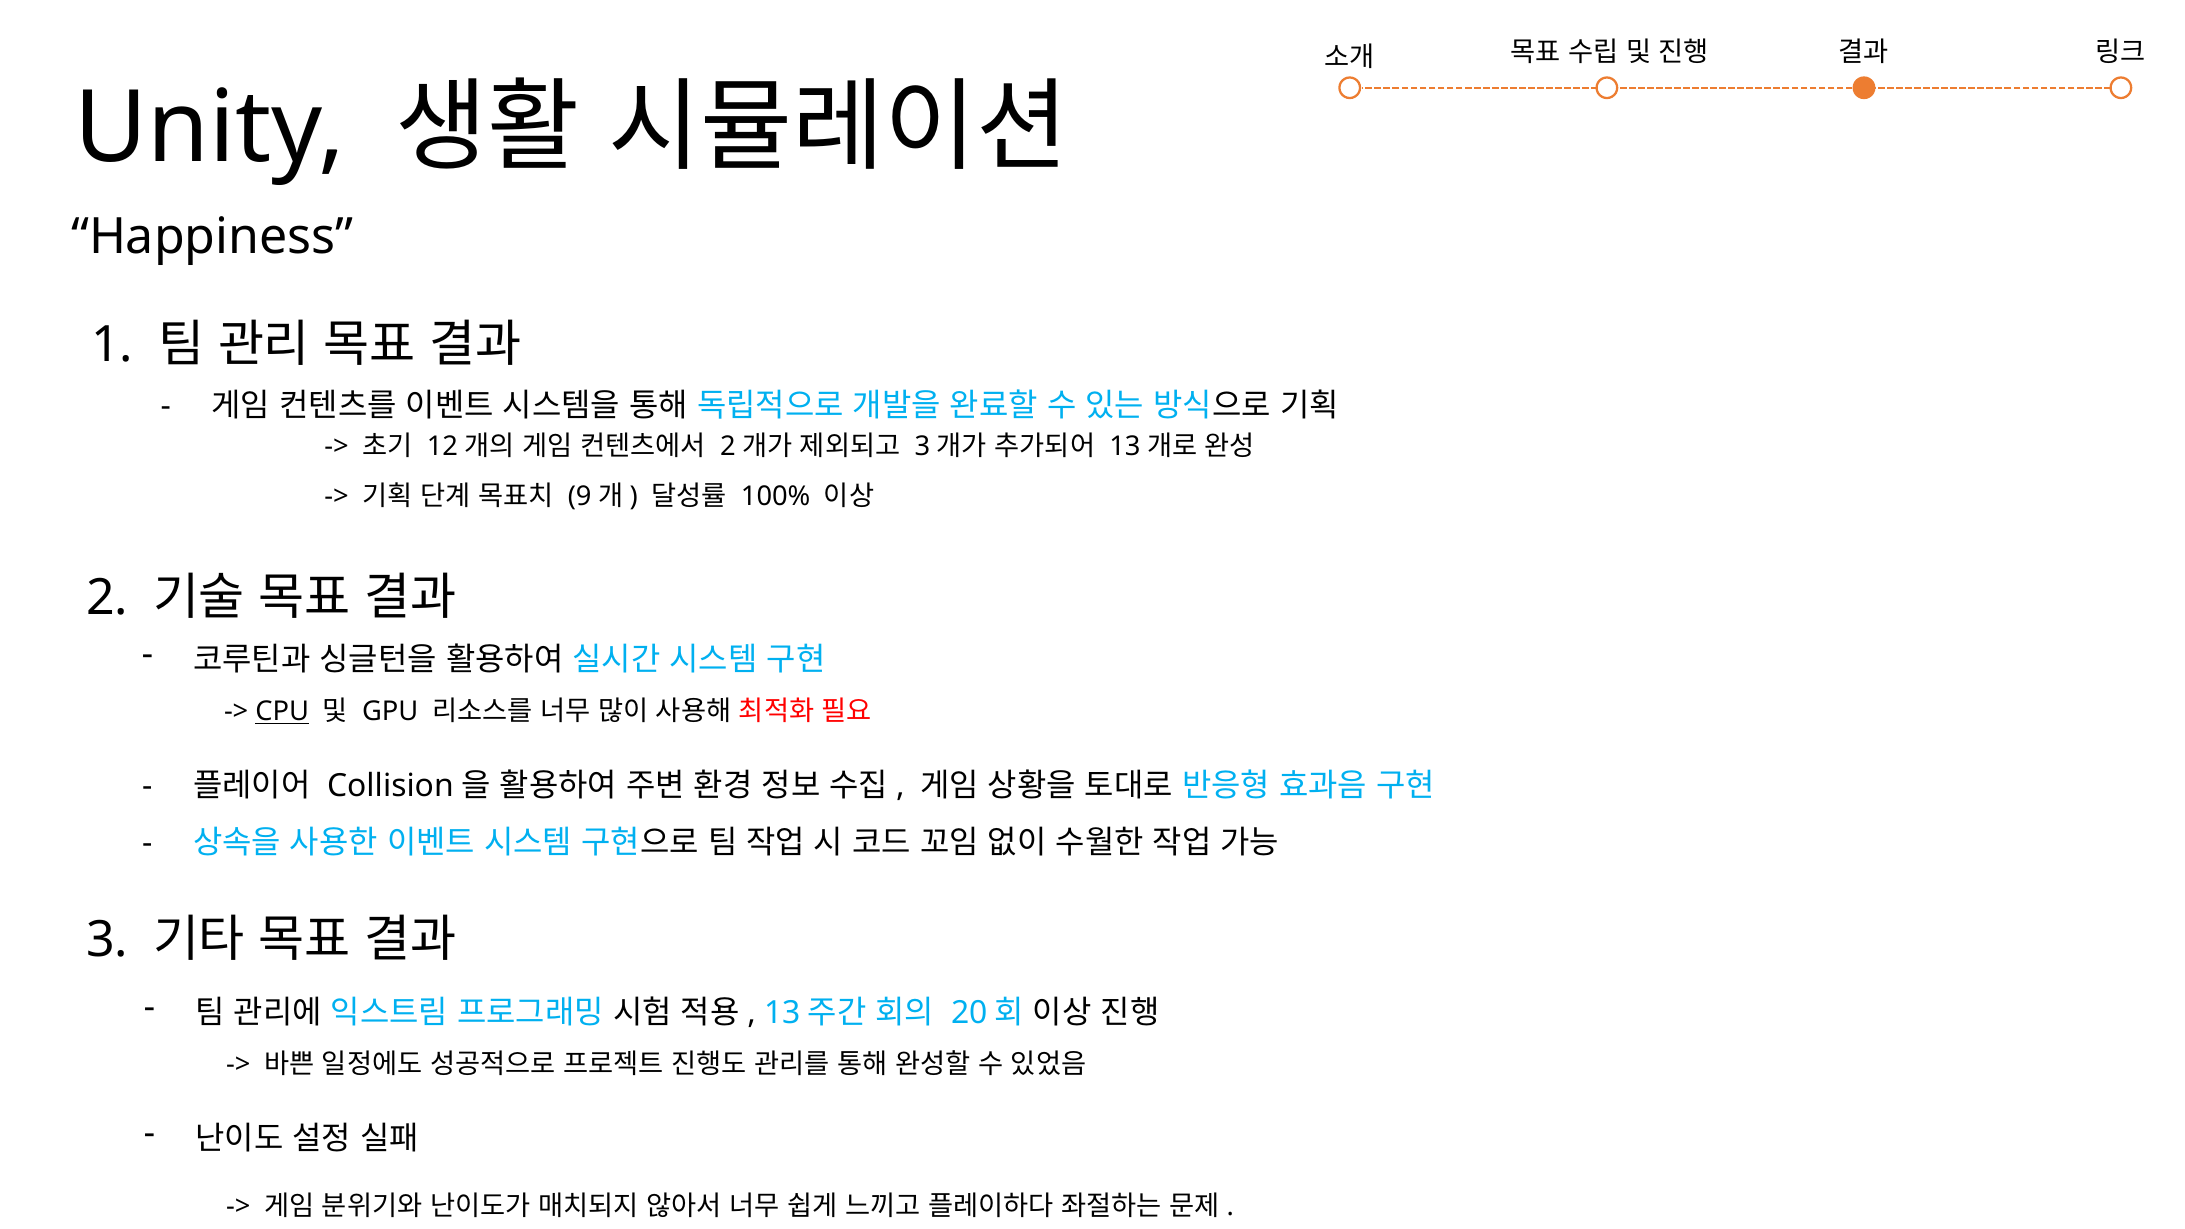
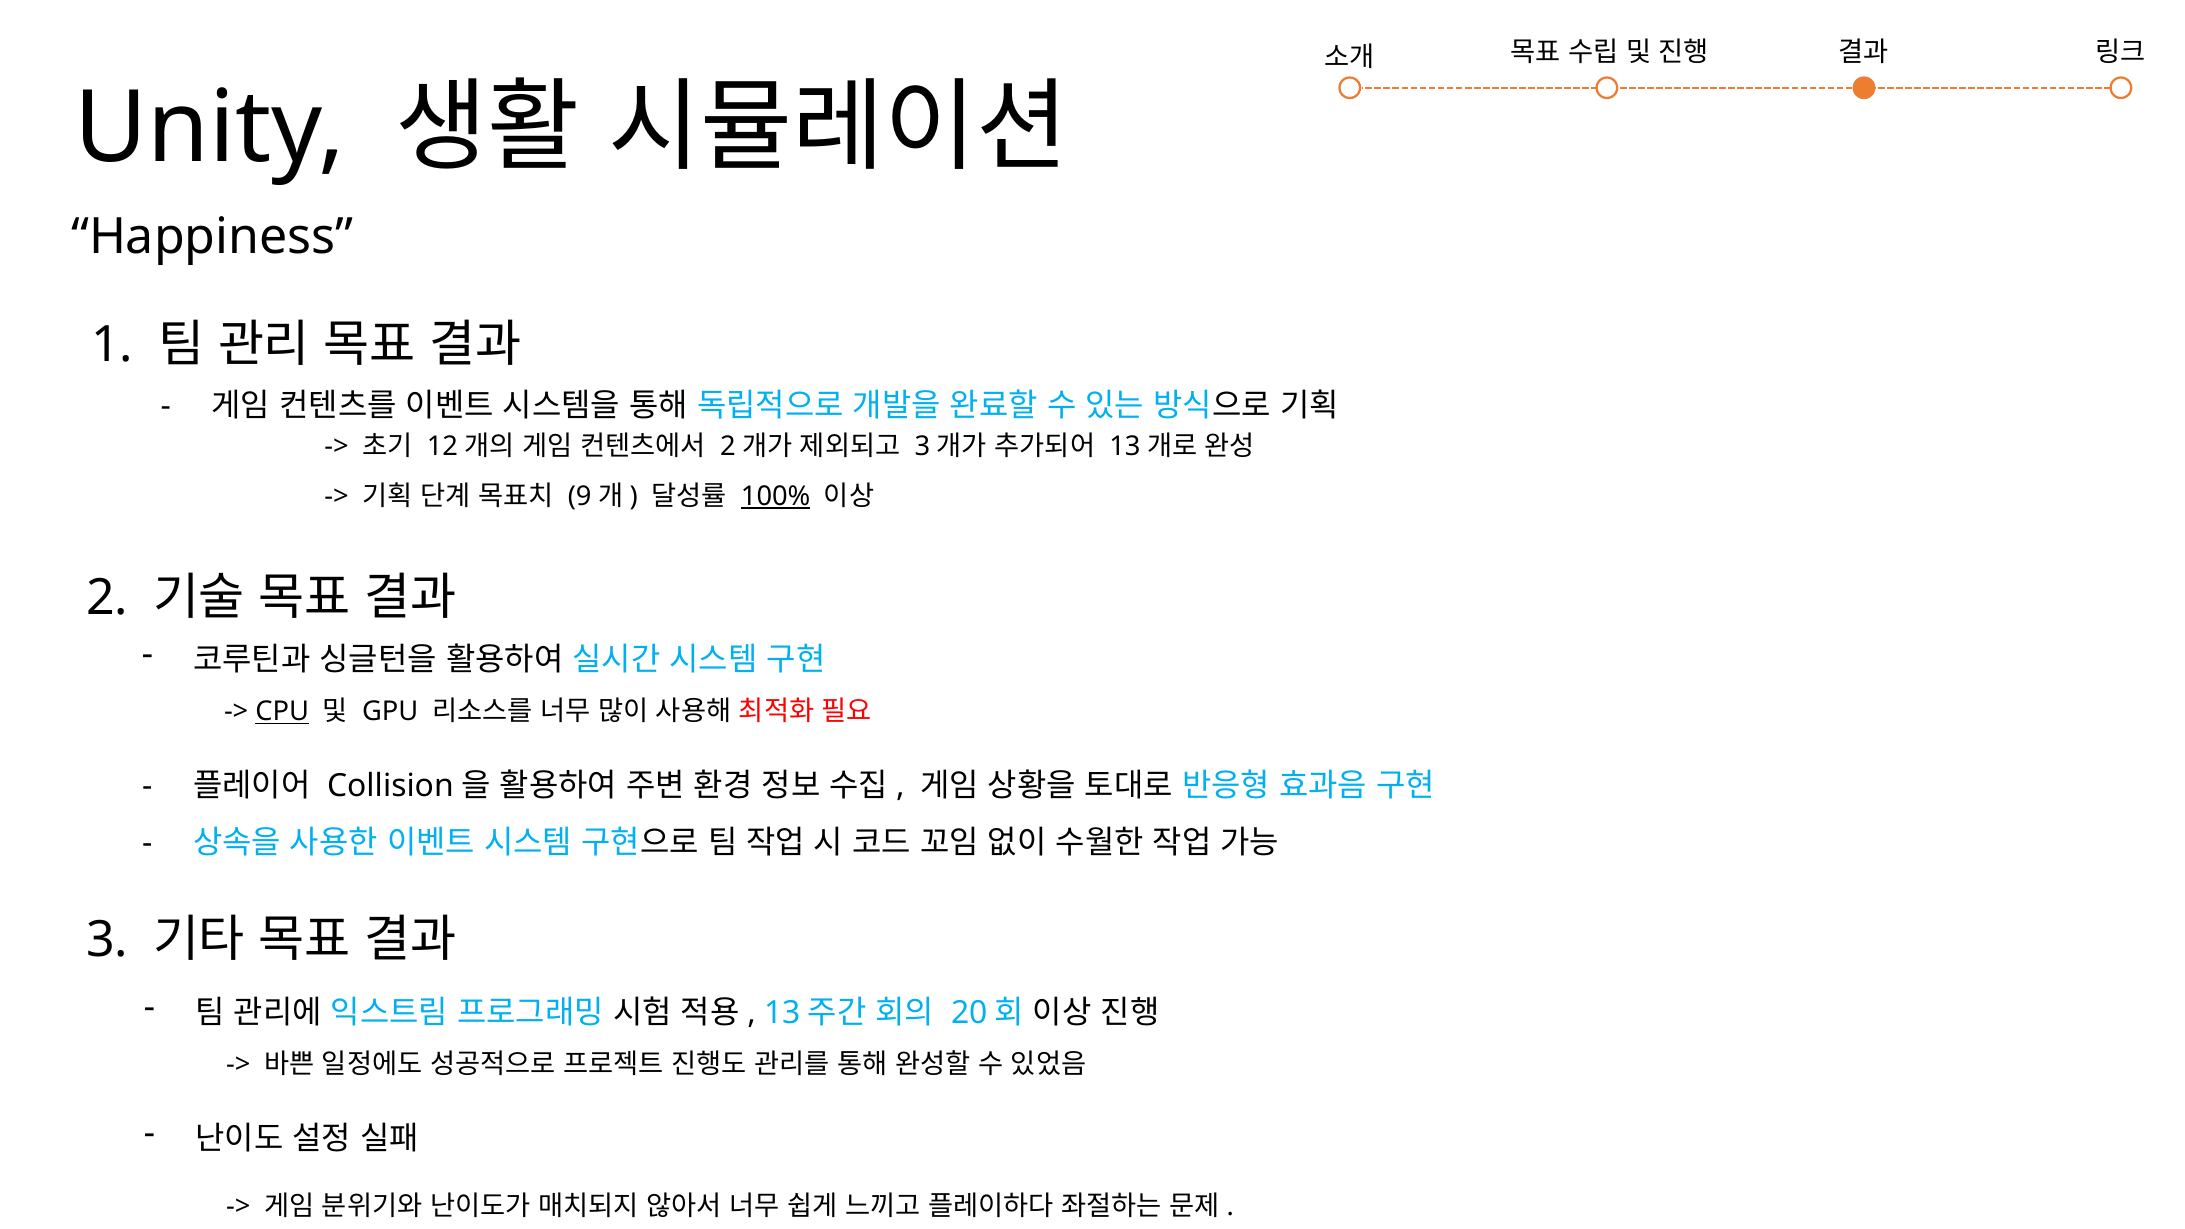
100% underline: none -> present (776, 496)
